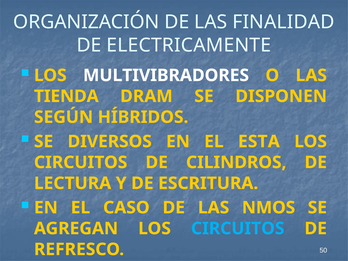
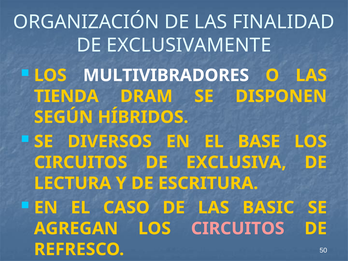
ELECTRICAMENTE: ELECTRICAMENTE -> EXCLUSIVAMENTE (189, 45)
ESTA: ESTA -> BASE (259, 142)
CILINDROS: CILINDROS -> EXCLUSIVA (236, 162)
NMOS: NMOS -> BASIC (268, 208)
CIRCUITOS colour: light blue -> pink (238, 229)
